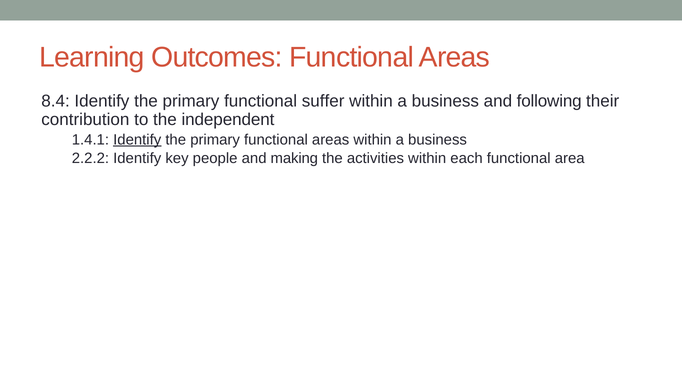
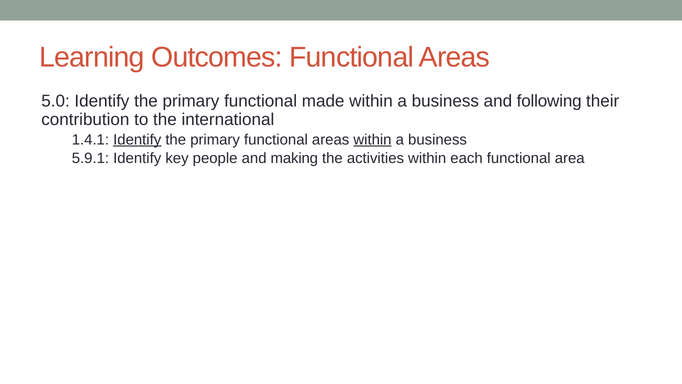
8.4: 8.4 -> 5.0 (56, 101)
suffer: suffer -> made (323, 101)
independent: independent -> international (228, 120)
within underline: none -> present (372, 140)
2.2.2: 2.2.2 -> 5.9.1 (90, 158)
